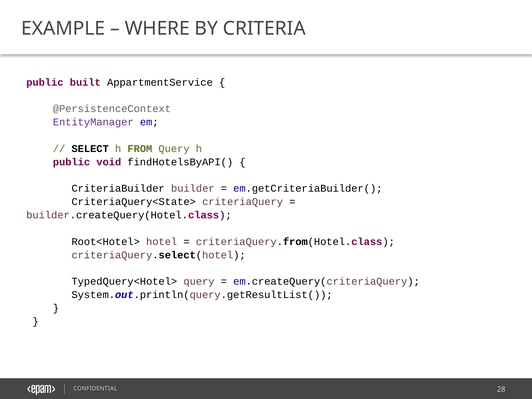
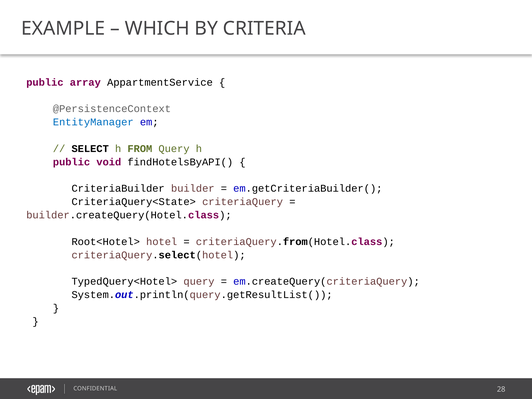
WHERE: WHERE -> WHICH (157, 28)
built: built -> array (85, 82)
EntityManager colour: purple -> blue (93, 122)
